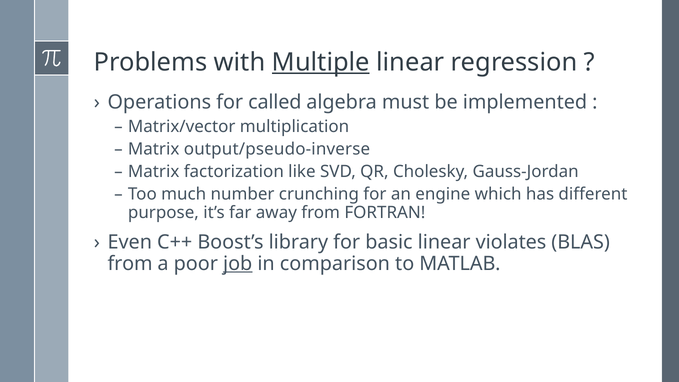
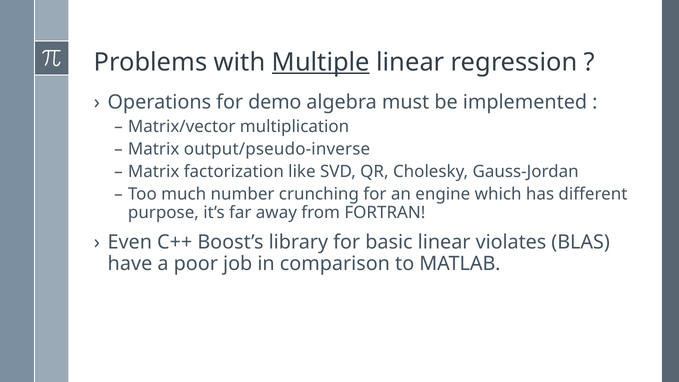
called: called -> demo (275, 102)
from: from -> have (130, 264)
job underline: present -> none (238, 264)
